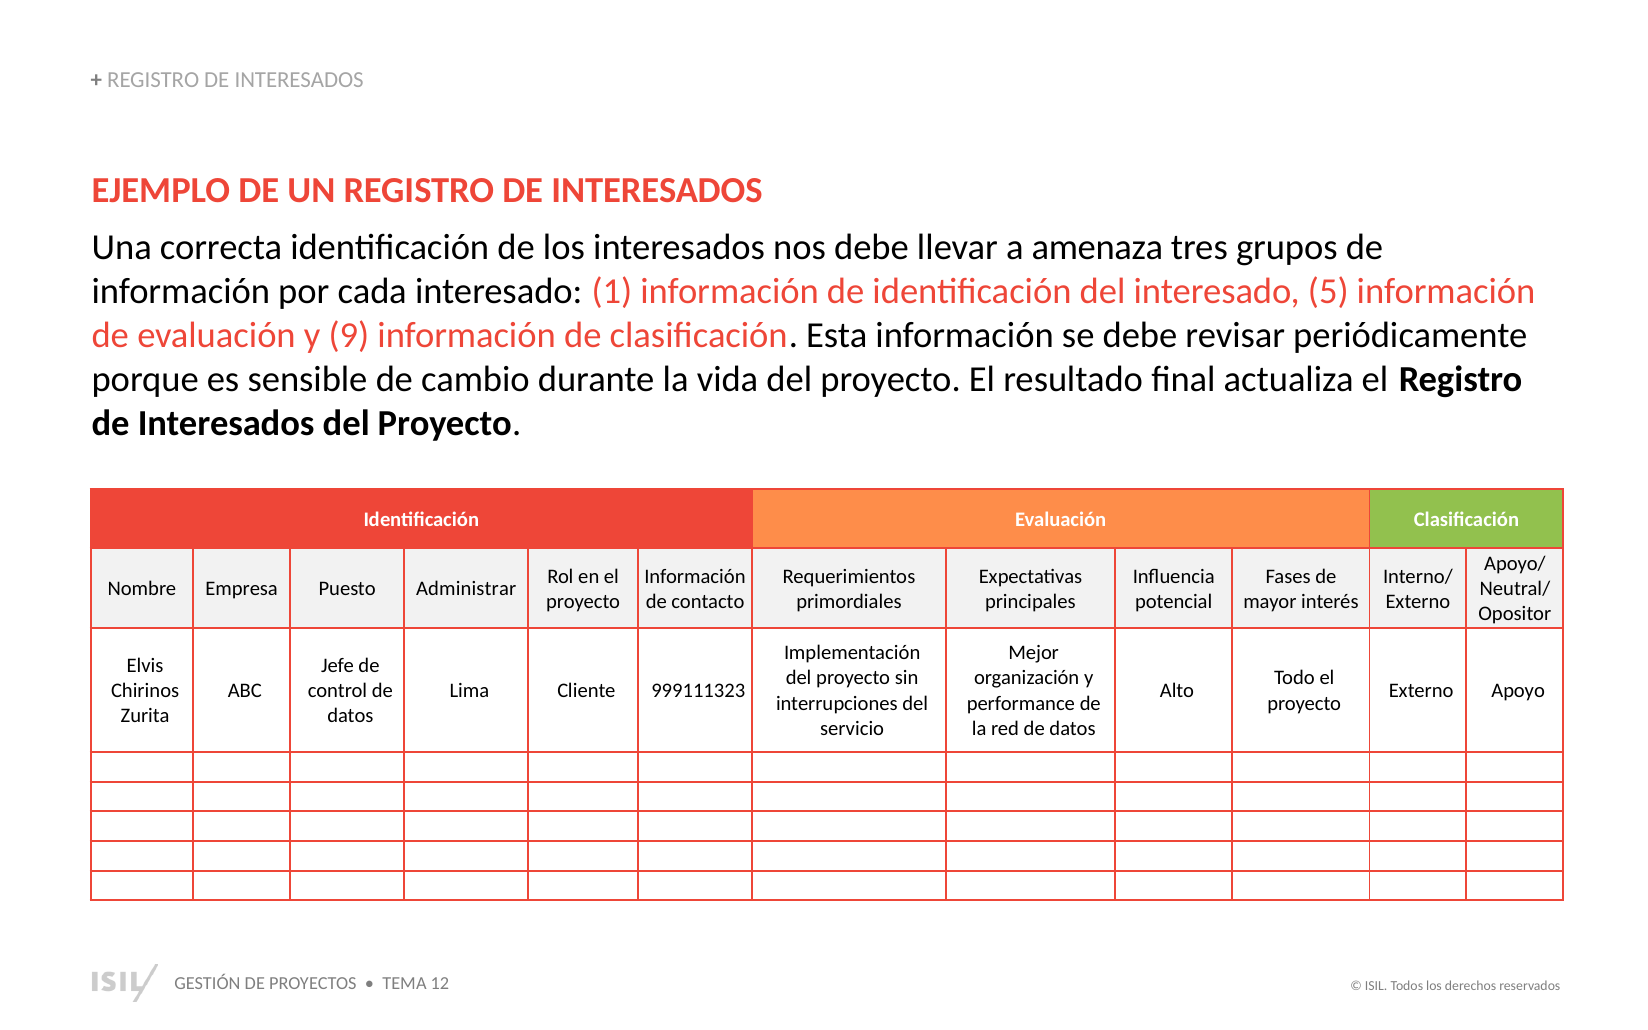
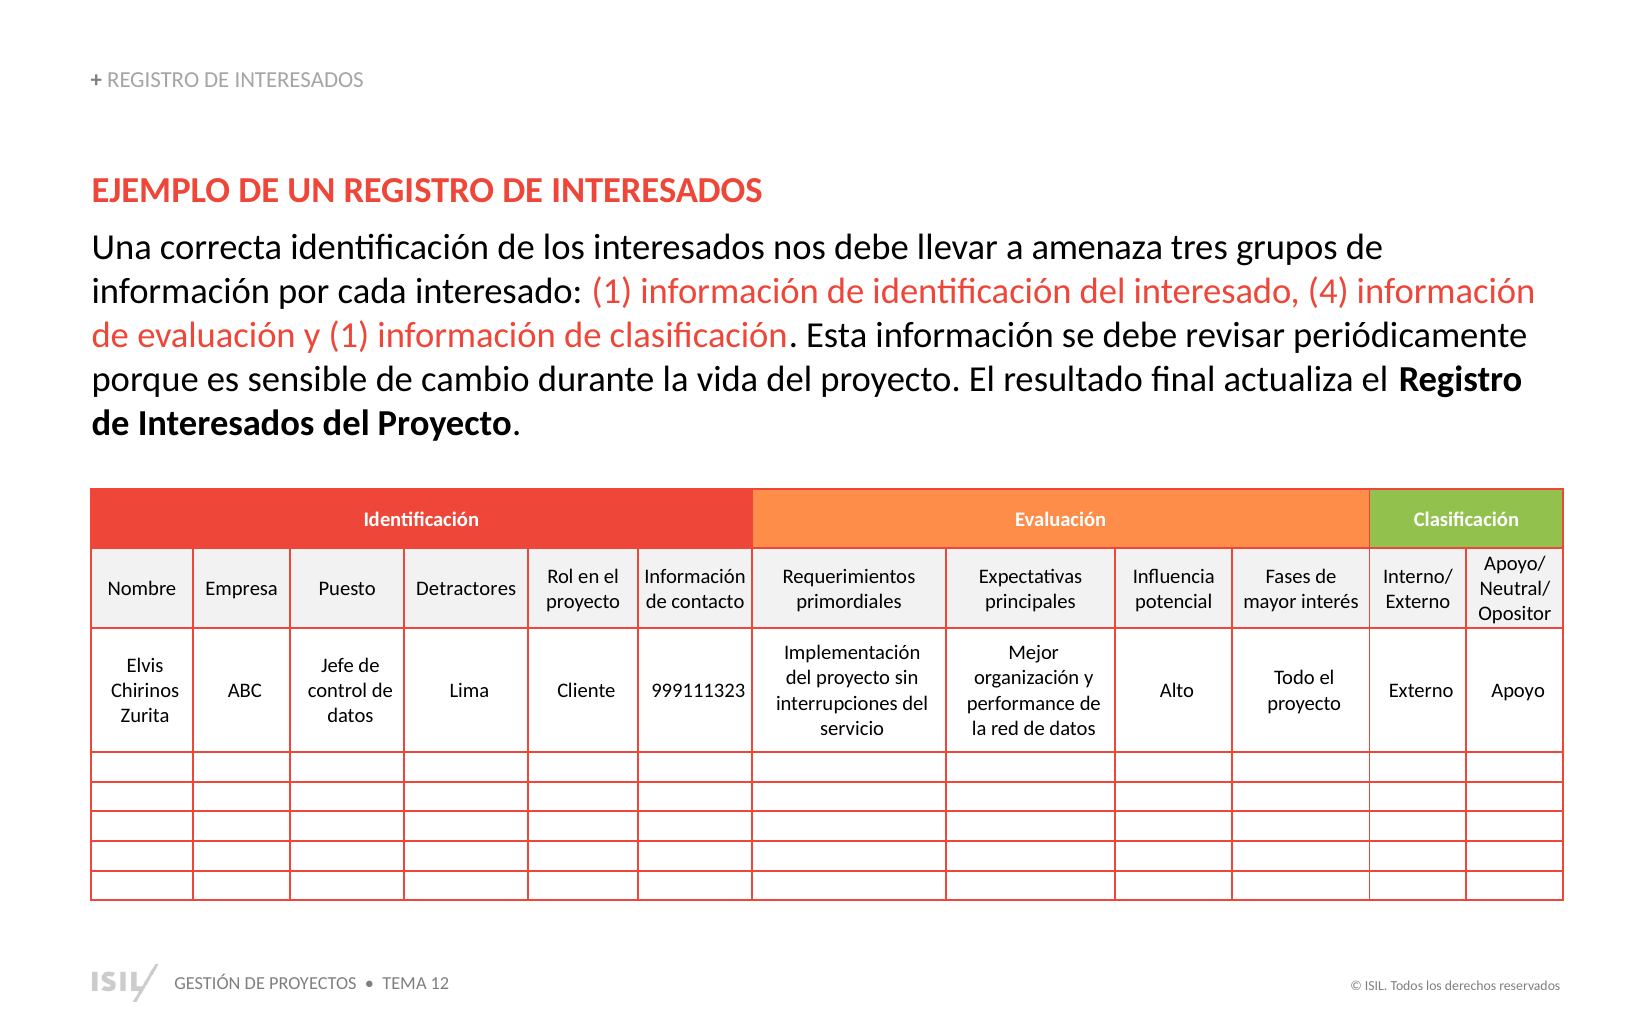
5: 5 -> 4 (1328, 292)
y 9: 9 -> 1 (349, 335)
Administrar: Administrar -> Detractores (466, 589)
